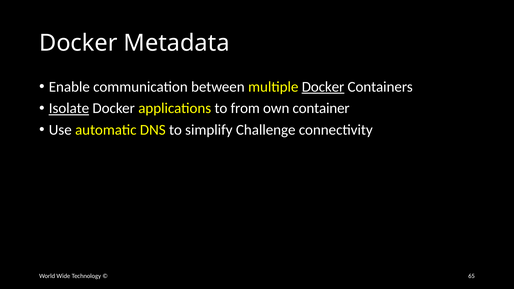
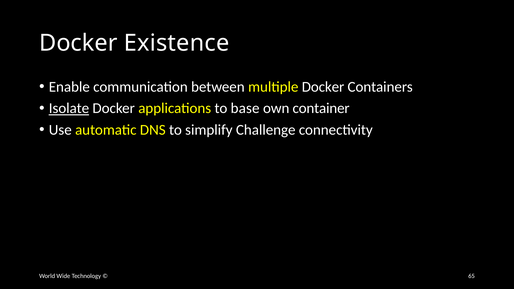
Metadata: Metadata -> Existence (177, 43)
Docker underline: present -> none (323, 87)
from: from -> base (245, 108)
